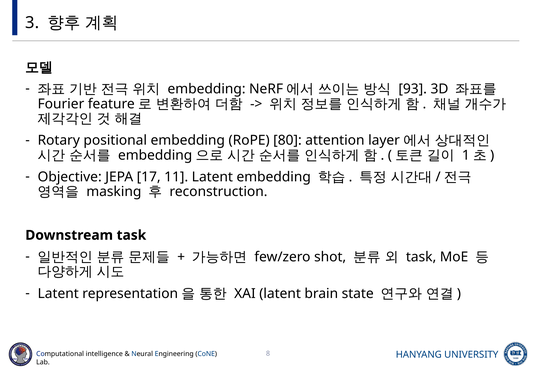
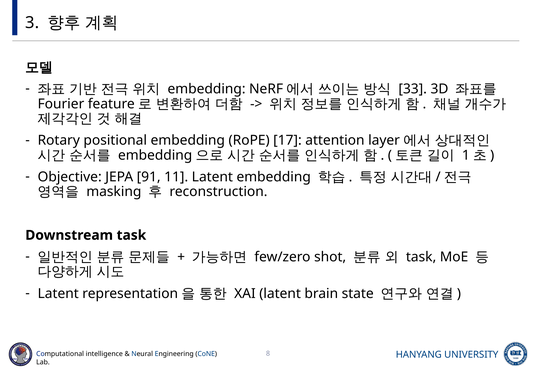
93: 93 -> 33 (413, 89)
80: 80 -> 17 (287, 140)
17: 17 -> 91 (149, 177)
